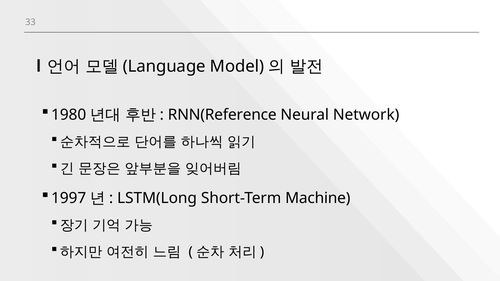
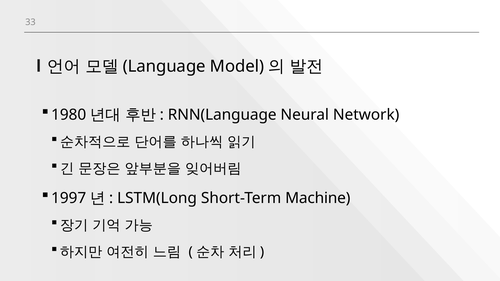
RNN(Reference: RNN(Reference -> RNN(Language (222, 115)
